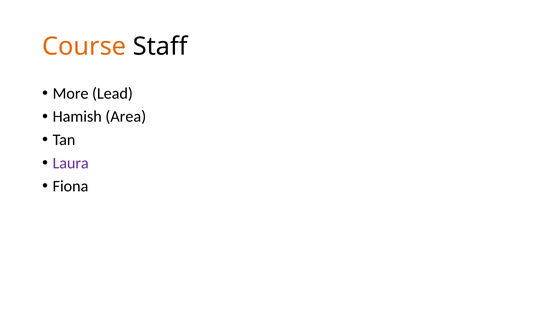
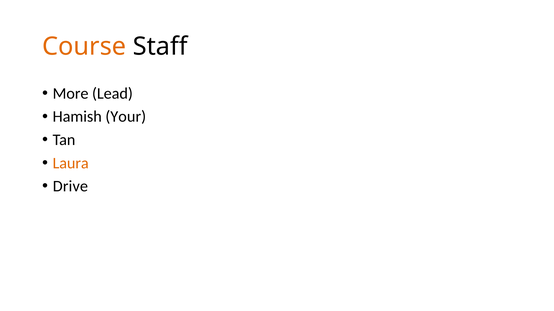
Area: Area -> Your (126, 117)
Laura colour: purple -> orange (71, 163)
Fiona: Fiona -> Drive (70, 187)
